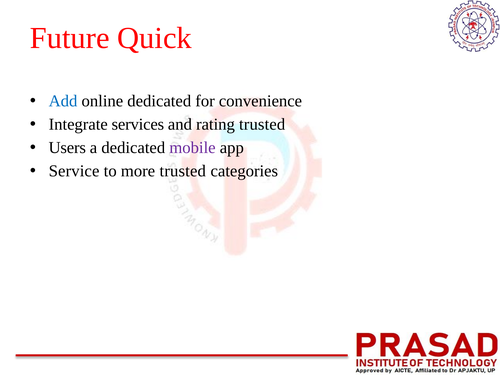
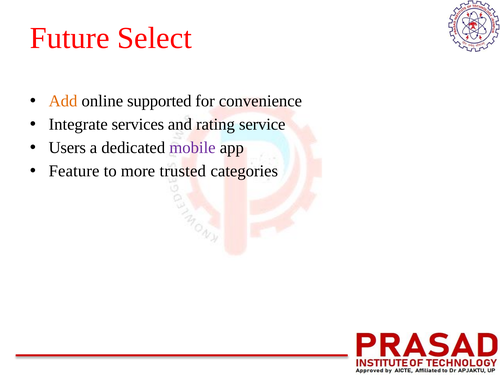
Quick: Quick -> Select (155, 38)
Add colour: blue -> orange (63, 101)
online dedicated: dedicated -> supported (159, 101)
rating trusted: trusted -> service (262, 124)
Service: Service -> Feature (74, 171)
